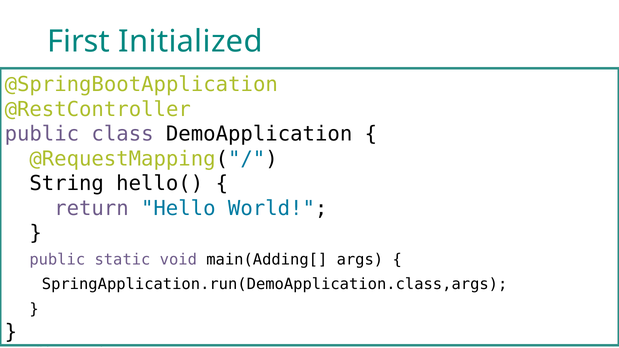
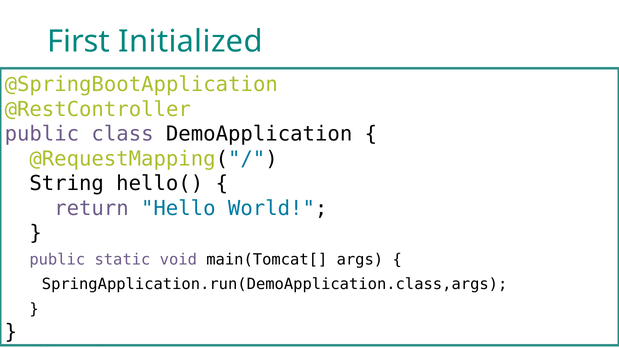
main(Adding[: main(Adding[ -> main(Tomcat[ (267, 260)
